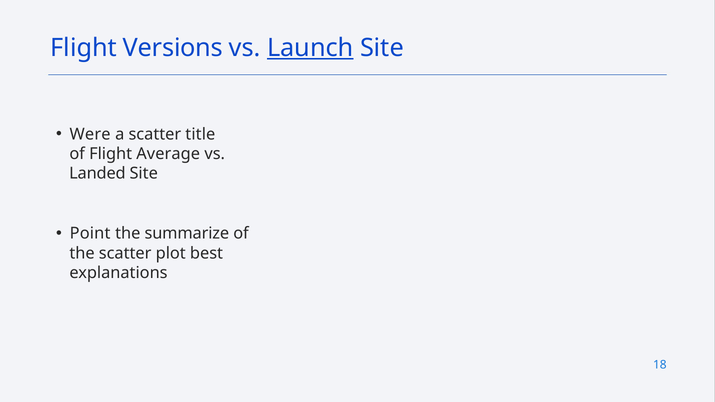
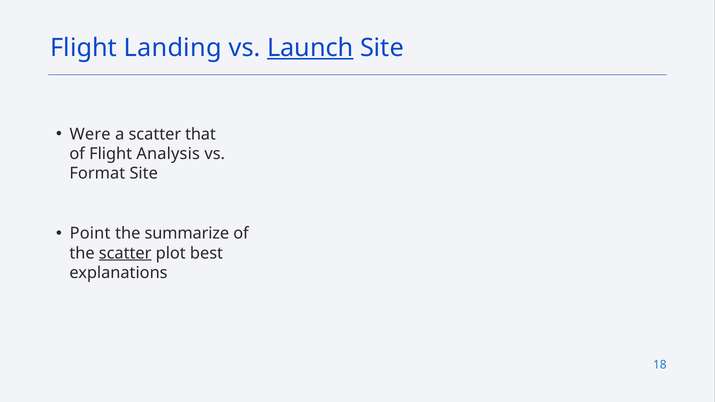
Versions: Versions -> Landing (173, 48)
title: title -> that (200, 134)
Average: Average -> Analysis (168, 154)
Landed: Landed -> Format (97, 174)
scatter underline: none -> present (125, 253)
